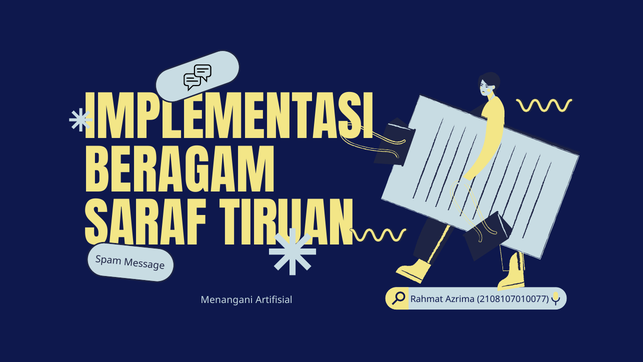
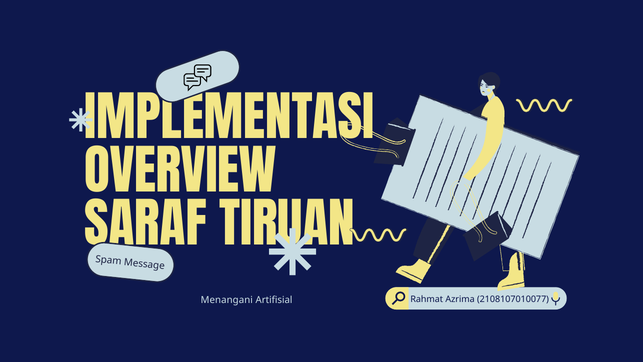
BERAGAM: BERAGAM -> OVERVIEW (180, 174)
